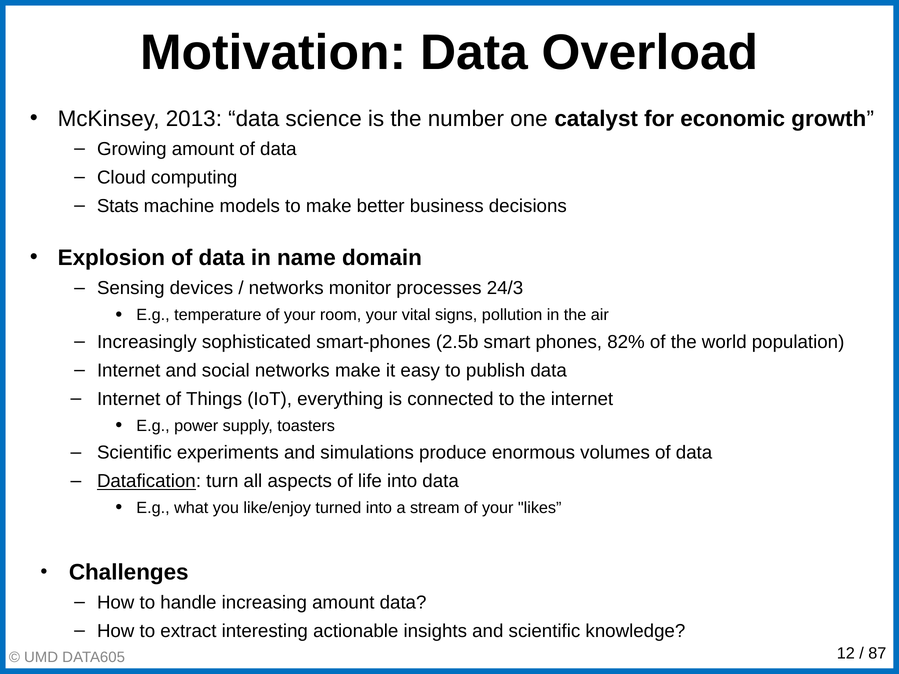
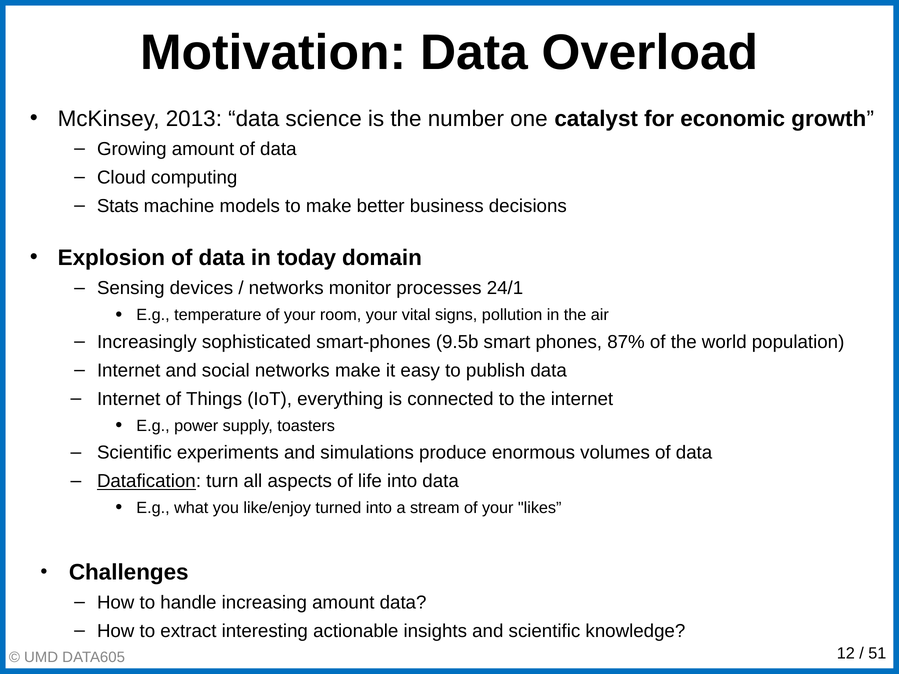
name: name -> today (307, 258)
24/3: 24/3 -> 24/1 (505, 288)
2.5b: 2.5b -> 9.5b (457, 342)
82%: 82% -> 87% (626, 342)
87: 87 -> 51 (877, 654)
